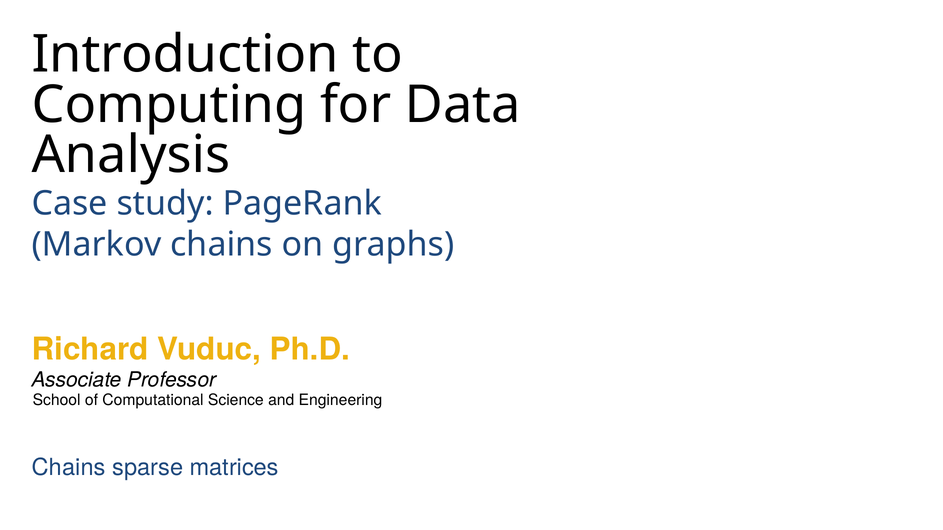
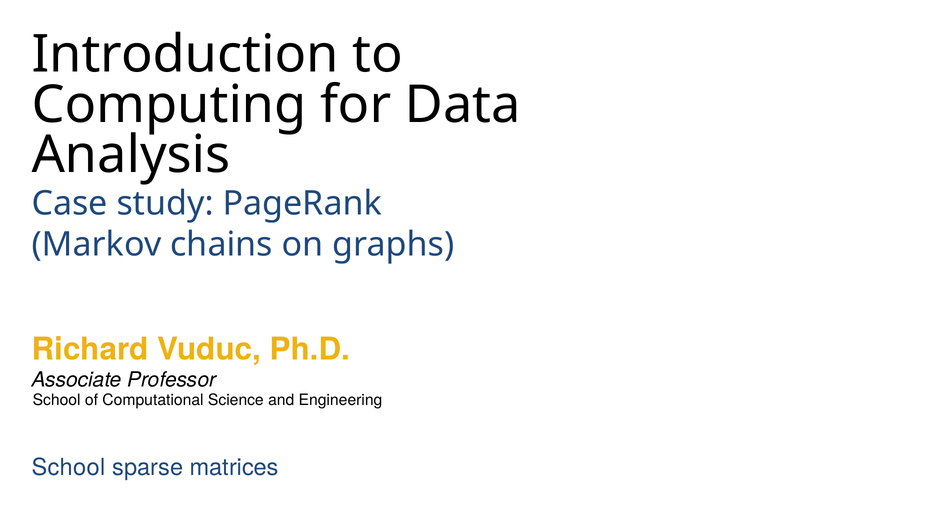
Chains: Chains -> School (69, 468)
